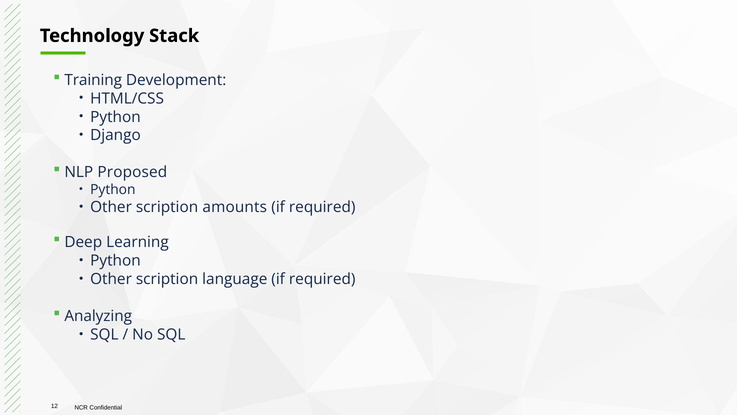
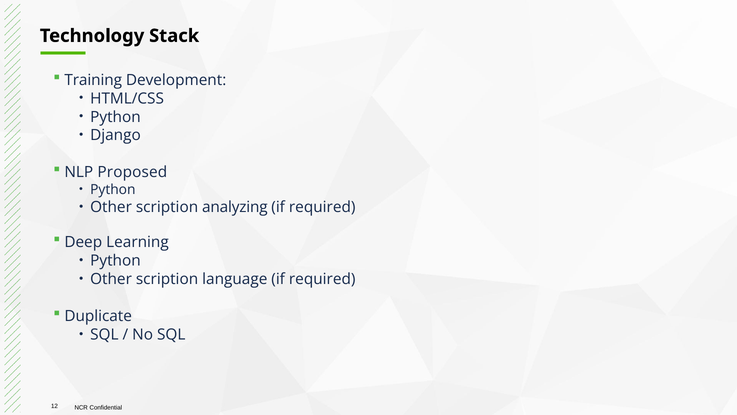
amounts: amounts -> analyzing (235, 207)
Analyzing: Analyzing -> Duplicate (98, 316)
